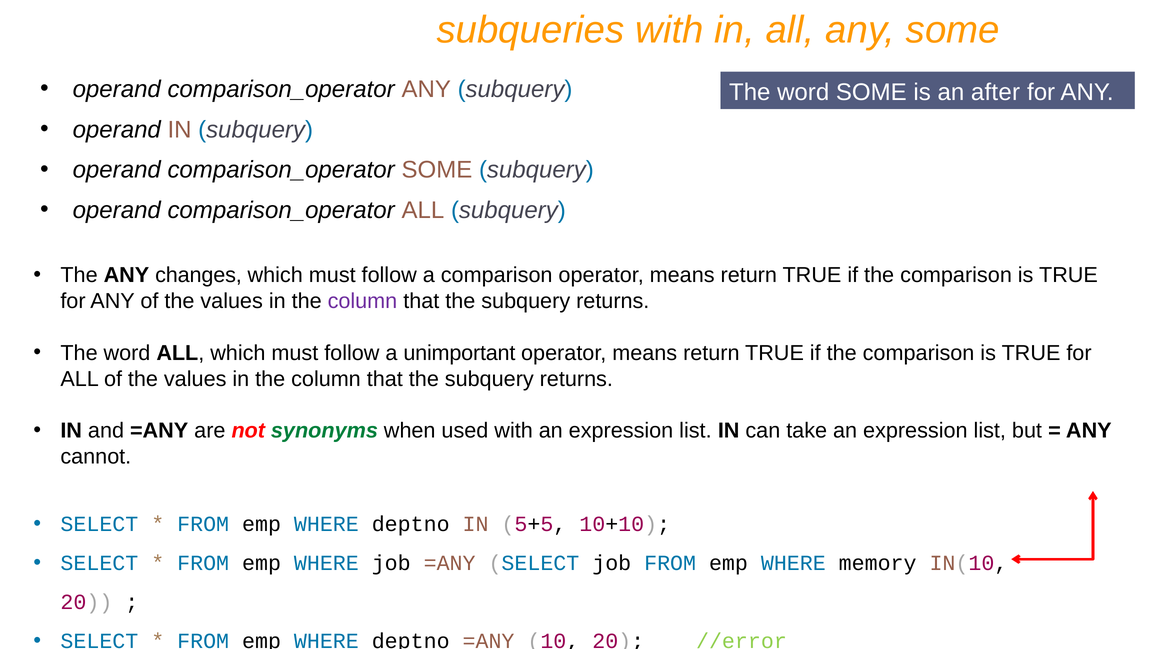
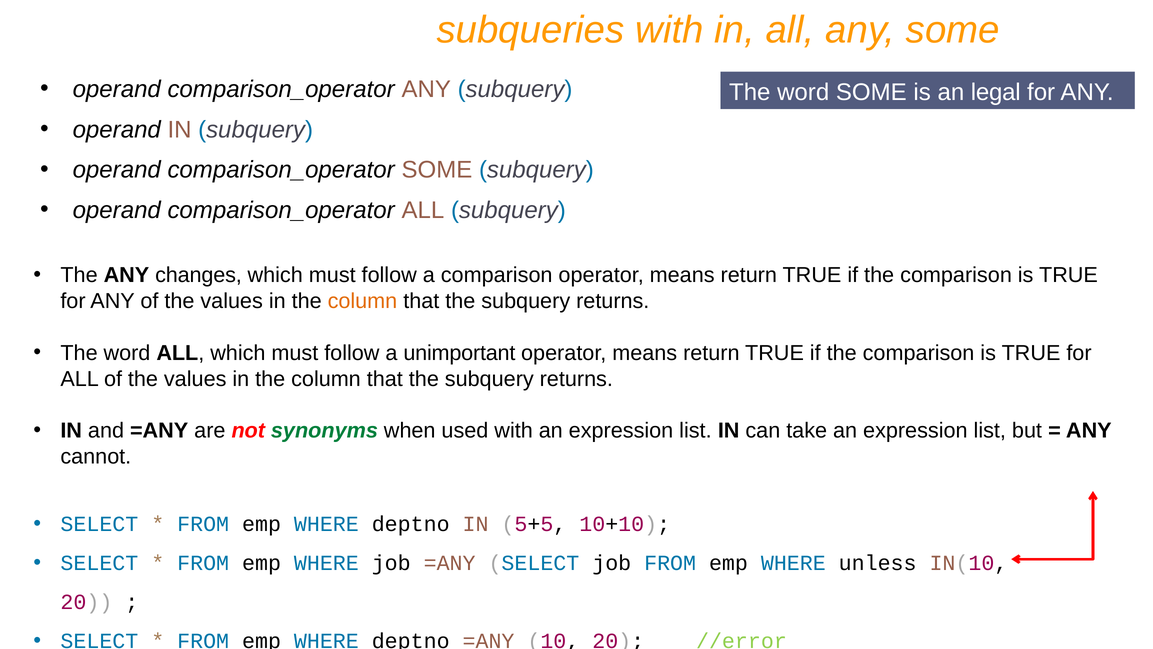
after: after -> legal (996, 92)
column colour: purple -> orange (362, 301)
memory: memory -> unless (878, 563)
